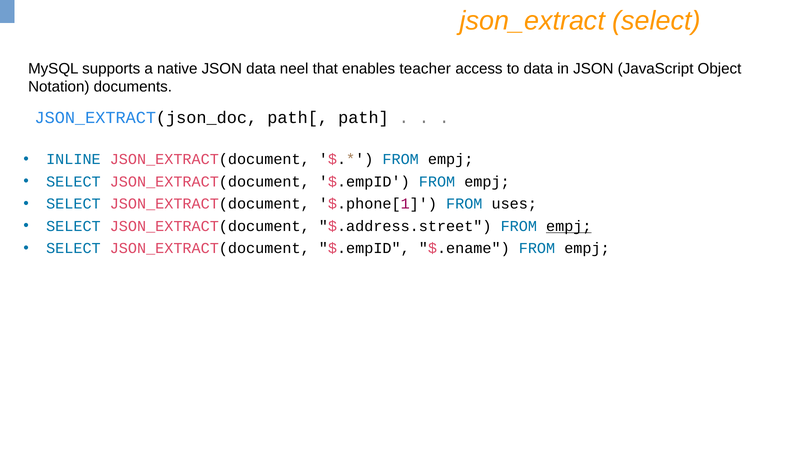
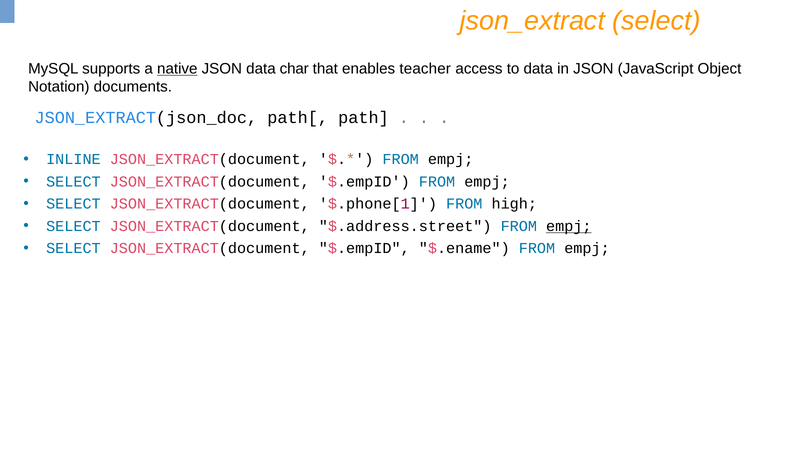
native underline: none -> present (177, 69)
neel: neel -> char (294, 69)
uses: uses -> high (514, 204)
